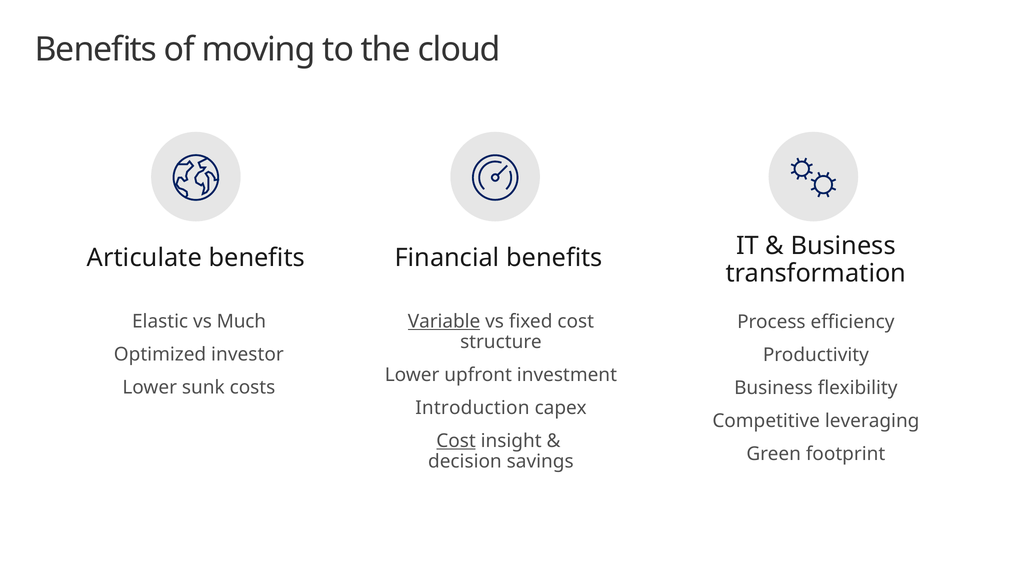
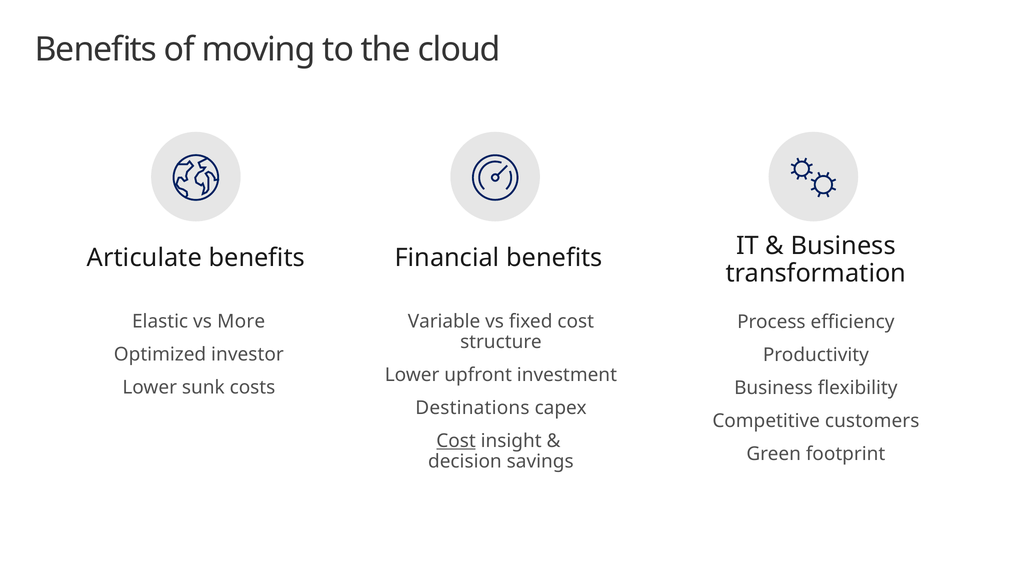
Much: Much -> More (241, 321)
Variable underline: present -> none (444, 321)
Introduction: Introduction -> Destinations (472, 408)
leveraging: leveraging -> customers (872, 421)
